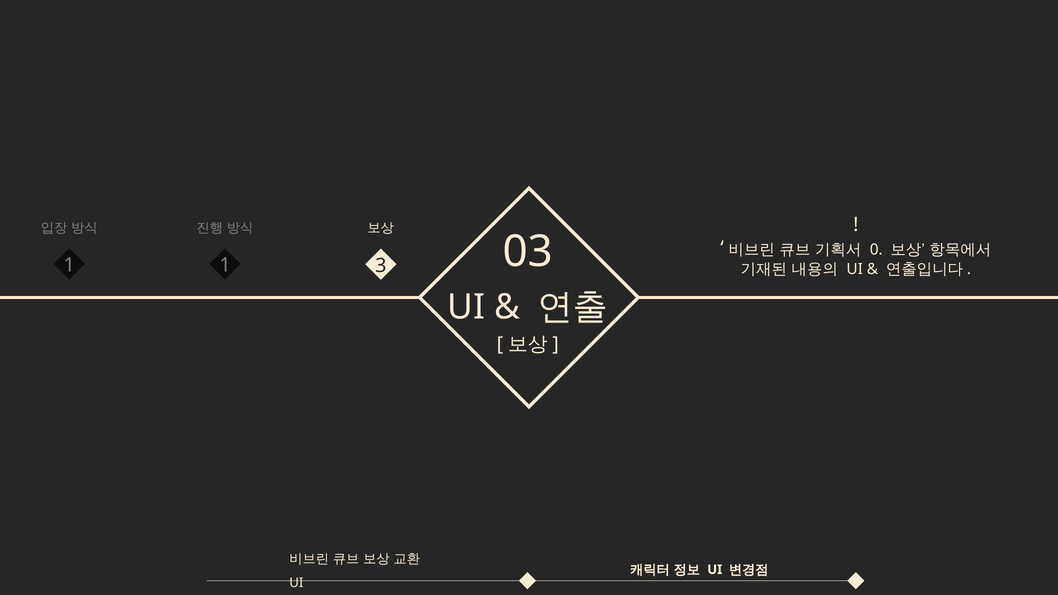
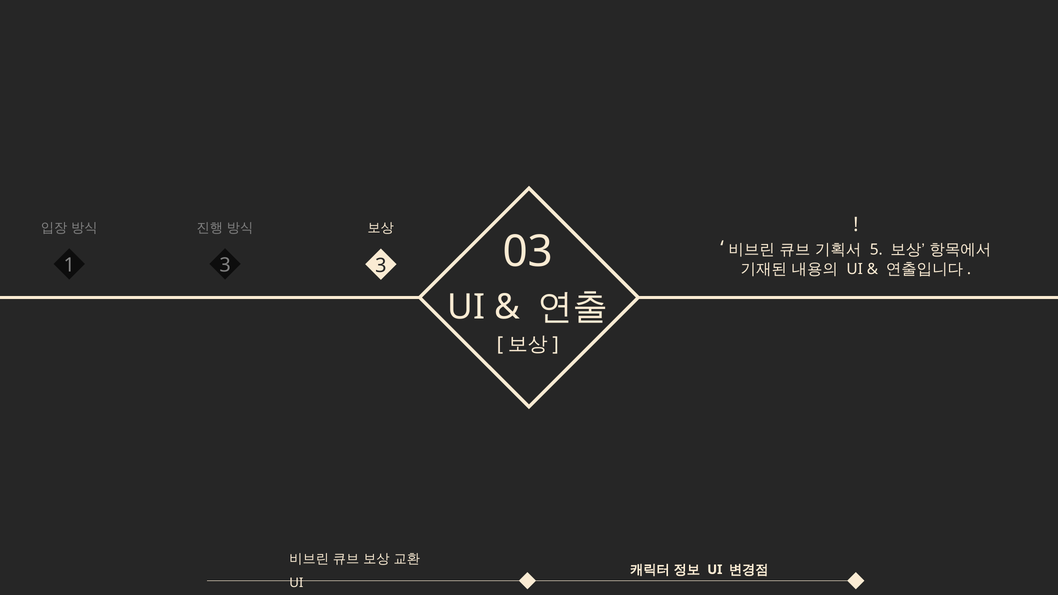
0: 0 -> 5 (876, 250)
1 1: 1 -> 3 (225, 265)
